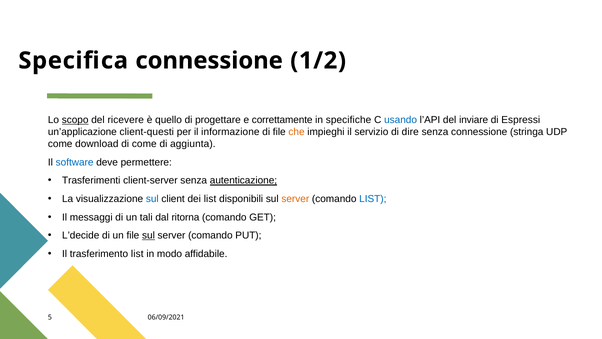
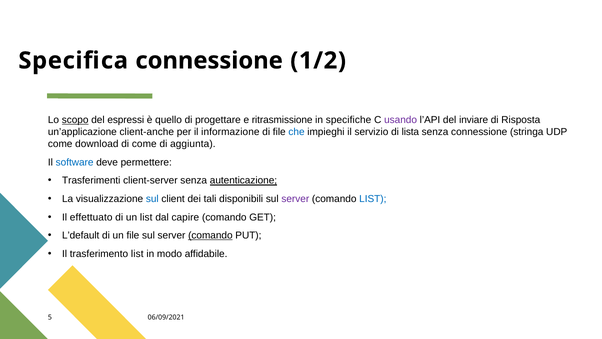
ricevere: ricevere -> espressi (126, 120)
correttamente: correttamente -> ritrasmissione (282, 120)
usando colour: blue -> purple (401, 120)
Espressi: Espressi -> Risposta (521, 120)
client-questi: client-questi -> client-anche (147, 132)
che colour: orange -> blue (296, 132)
dire: dire -> lista (410, 132)
dei list: list -> tali (210, 199)
server colour: orange -> purple (295, 199)
messaggi: messaggi -> effettuato (91, 217)
un tali: tali -> list (146, 217)
ritorna: ritorna -> capire (185, 217)
L’decide: L’decide -> L’default (81, 235)
sul underline: present -> none (148, 235)
comando underline: none -> present (210, 235)
